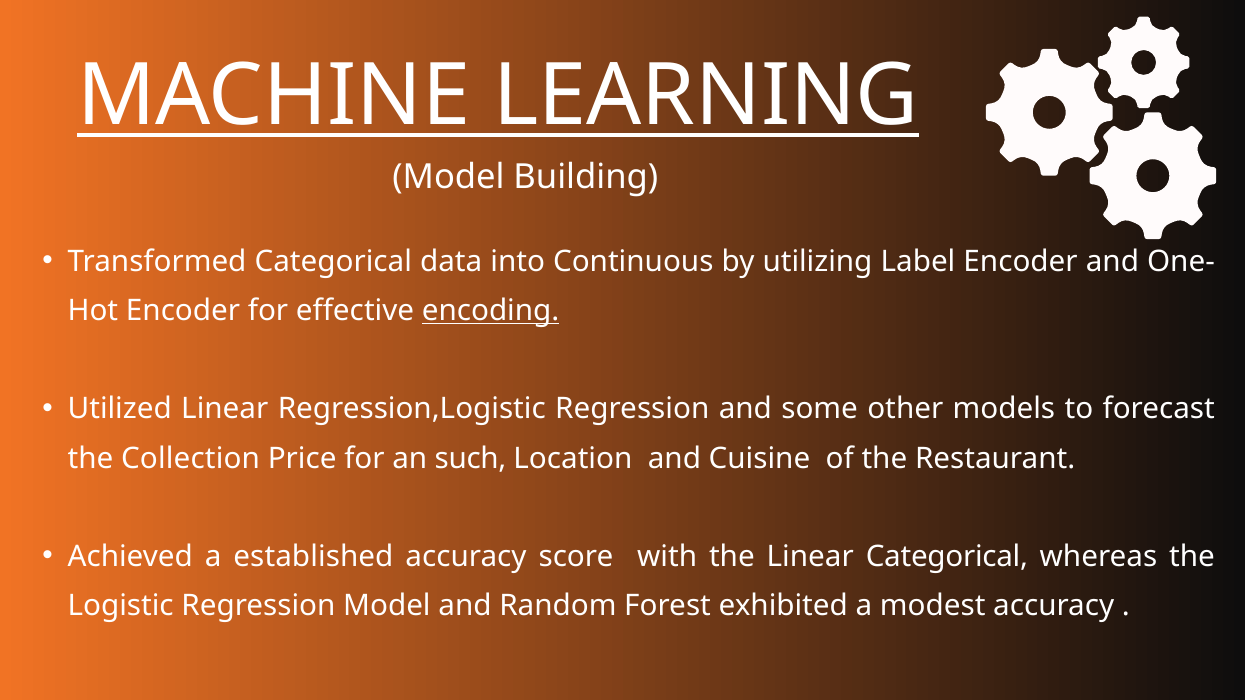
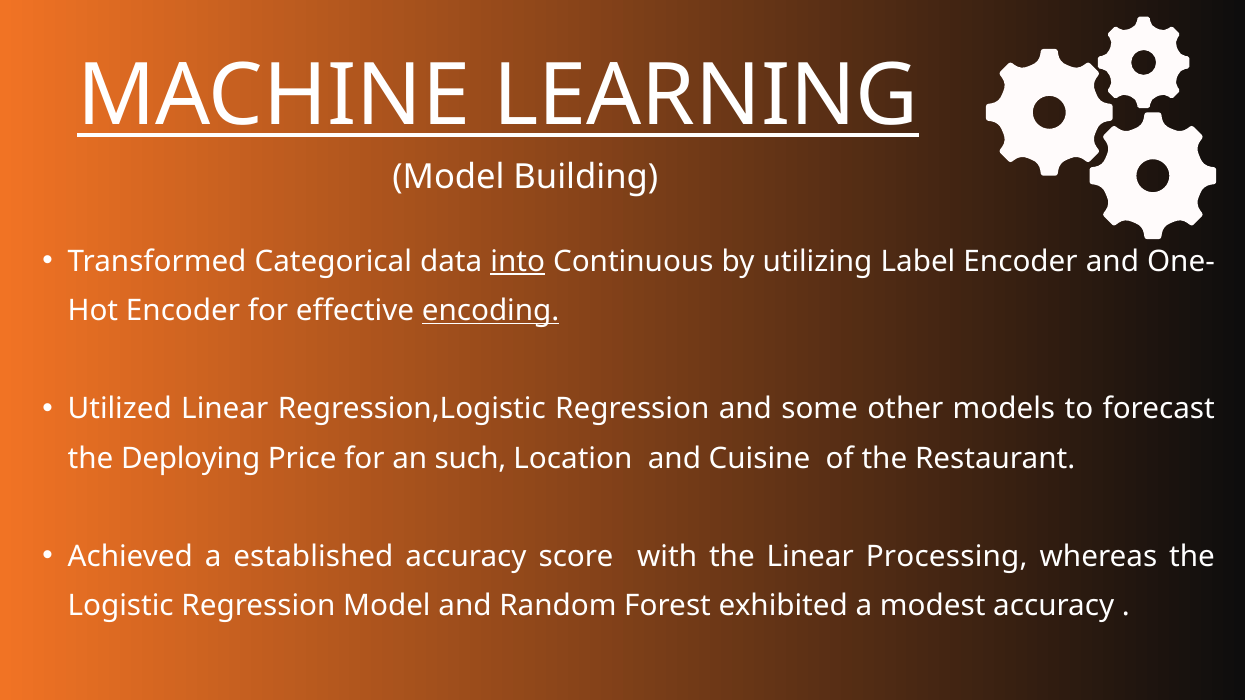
into underline: none -> present (518, 262)
Collection: Collection -> Deploying (191, 458)
Linear Categorical: Categorical -> Processing (947, 557)
